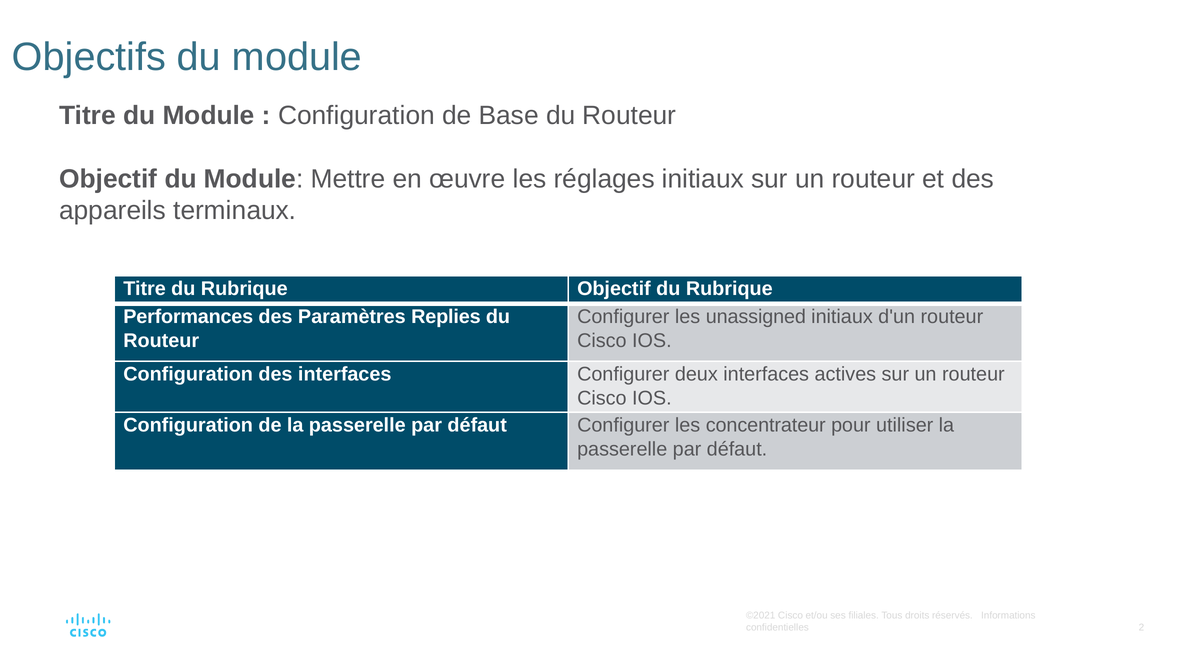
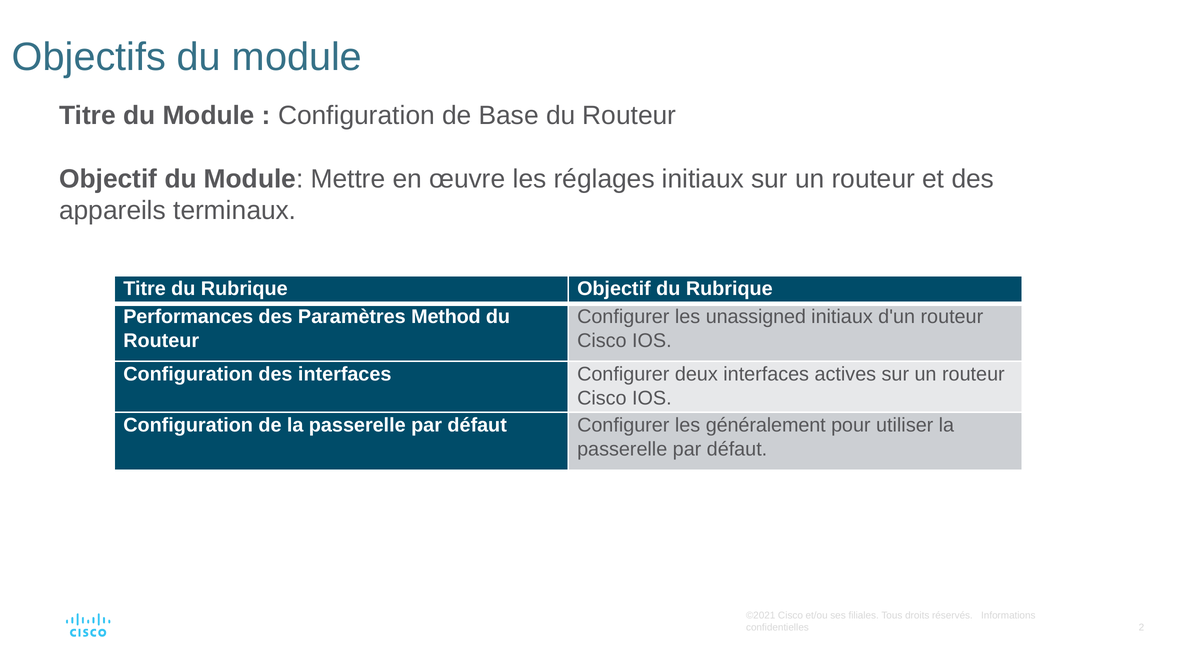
Replies: Replies -> Method (446, 317)
concentrateur: concentrateur -> généralement (766, 425)
